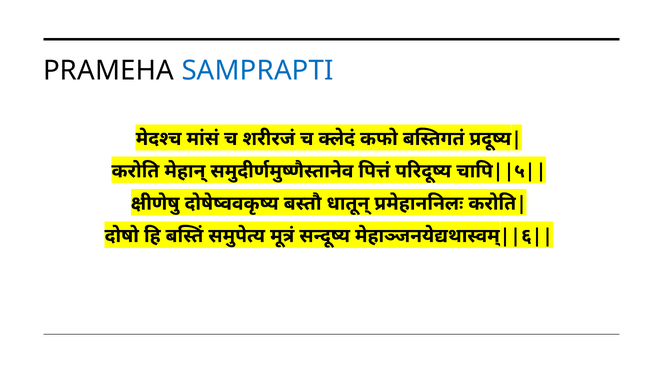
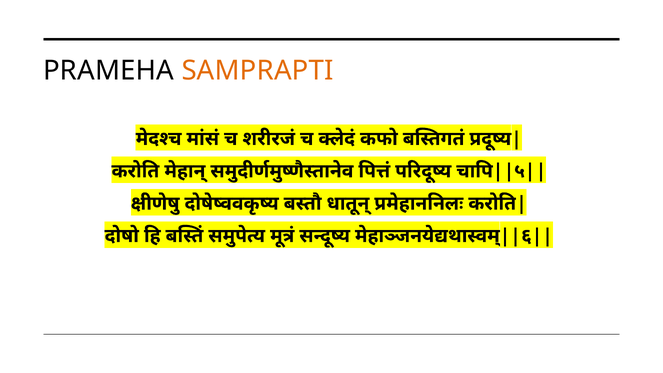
SAMPRAPTI colour: blue -> orange (258, 71)
